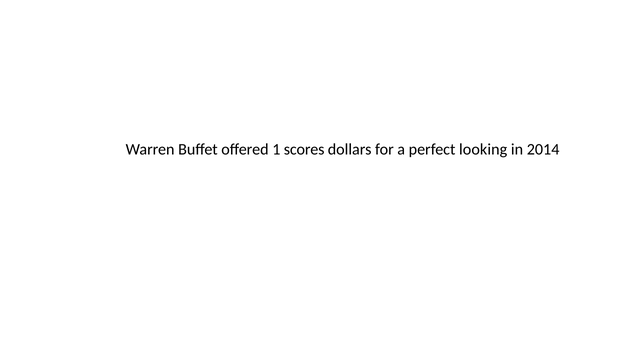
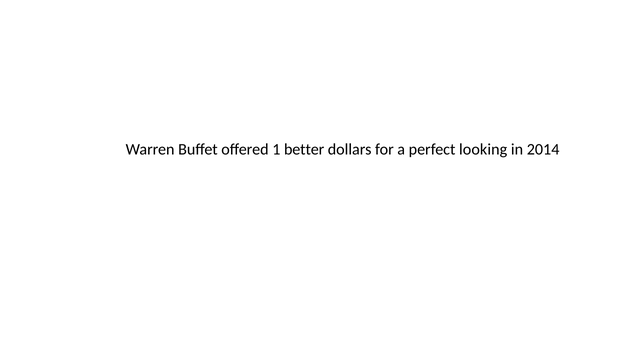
scores: scores -> better (304, 149)
